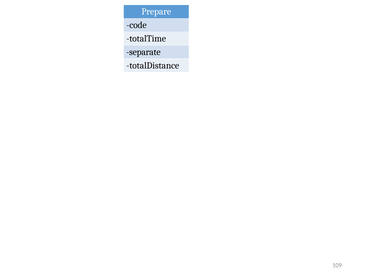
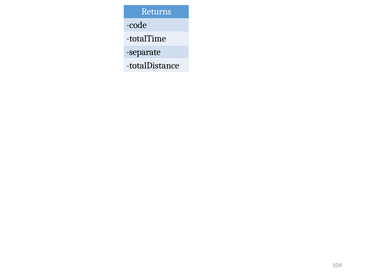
Prepare: Prepare -> Returns (156, 12)
